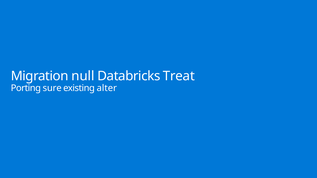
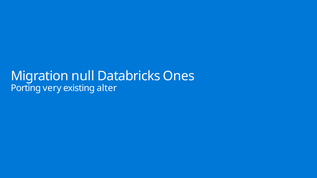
Treat: Treat -> Ones (179, 76)
sure: sure -> very (52, 88)
